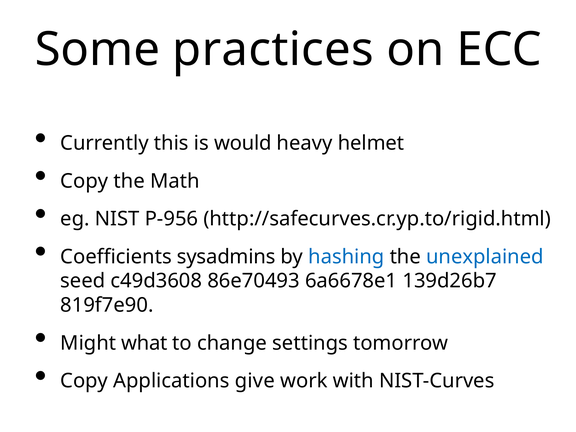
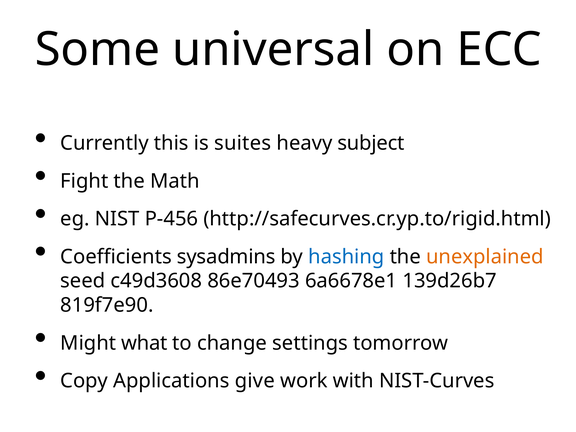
practices: practices -> universal (273, 50)
would: would -> suites (243, 143)
helmet: helmet -> subject (371, 143)
Copy: Copy -> Fight (84, 181)
P-956: P-956 -> P-456 (171, 219)
unexplained colour: blue -> orange (485, 257)
